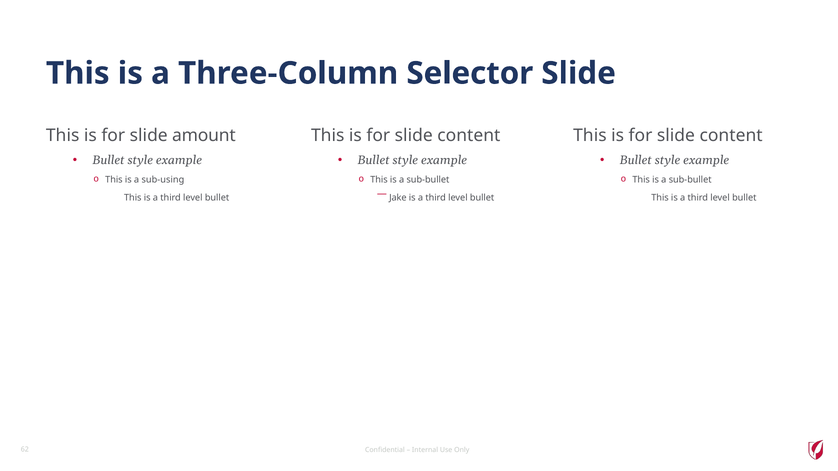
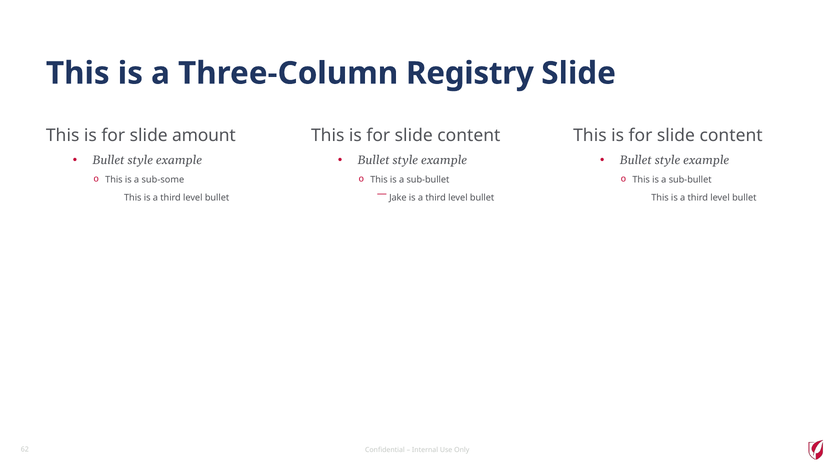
Selector: Selector -> Registry (470, 73)
sub-using: sub-using -> sub-some (163, 180)
